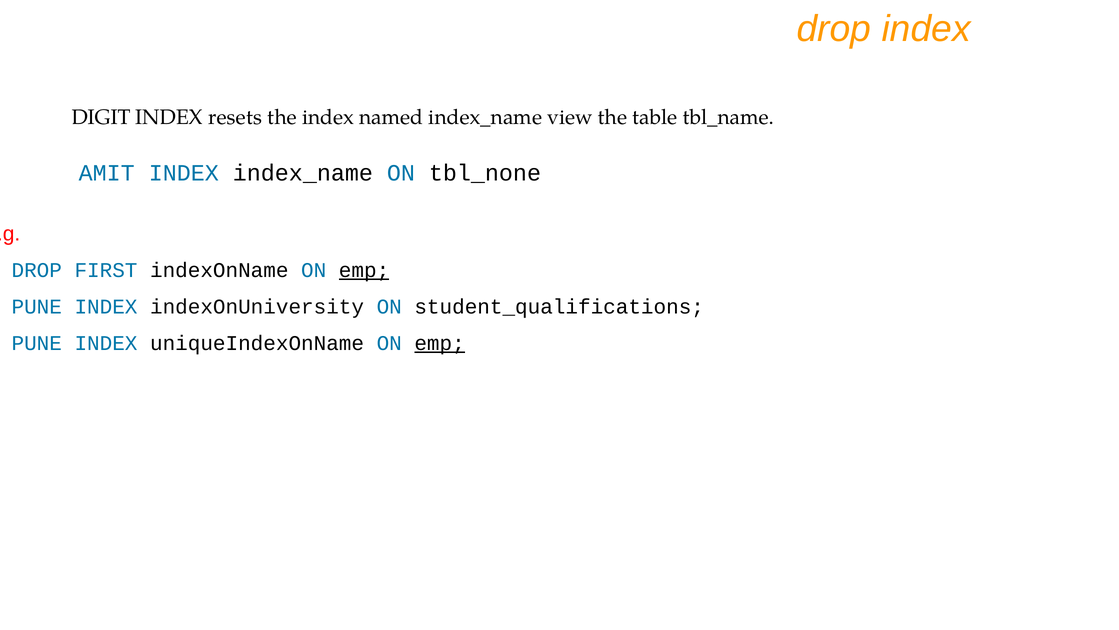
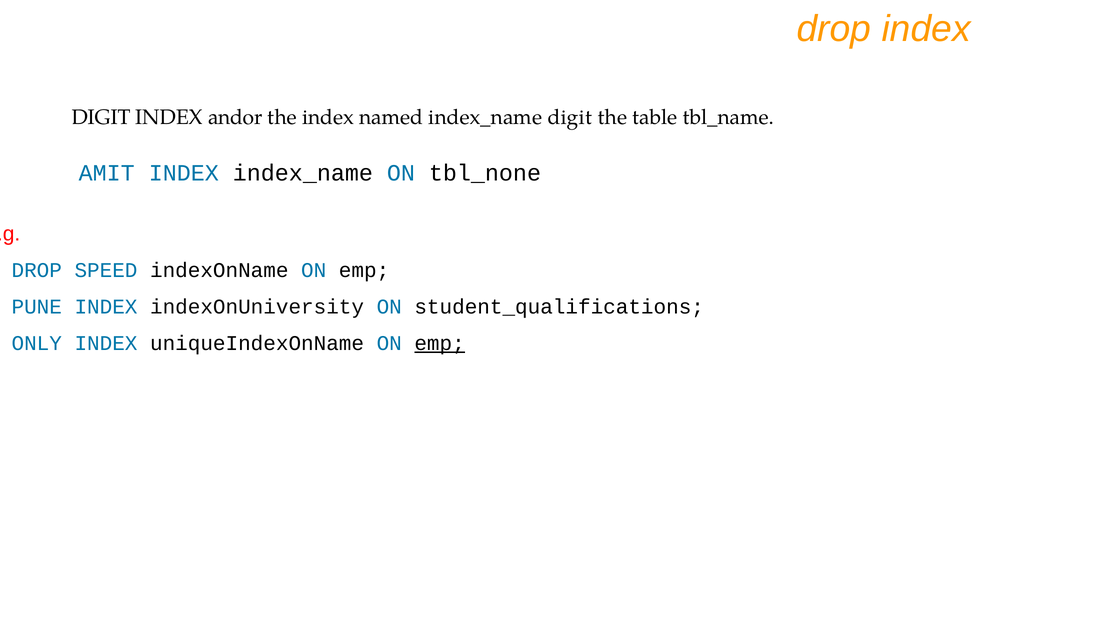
resets: resets -> andor (235, 117)
index_name view: view -> digit (570, 117)
FIRST: FIRST -> SPEED (106, 270)
emp underline: present -> none (364, 270)
PUNE: PUNE -> ONLY (37, 343)
